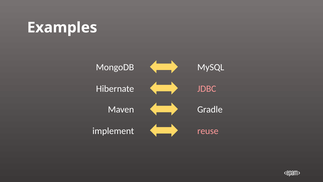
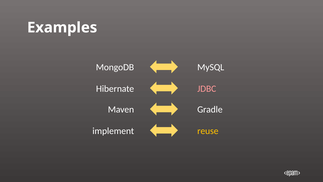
reuse colour: pink -> yellow (208, 131)
